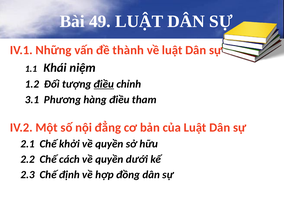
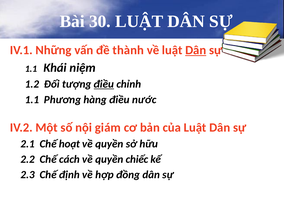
49: 49 -> 30 (100, 21)
Dân underline: none -> present (196, 50)
3.1: 3.1 -> 1.1 (32, 100)
tham: tham -> nước (144, 100)
đẳng: đẳng -> giám (108, 127)
khởi: khởi -> hoạt (69, 144)
dưới: dưới -> chiếc (137, 159)
